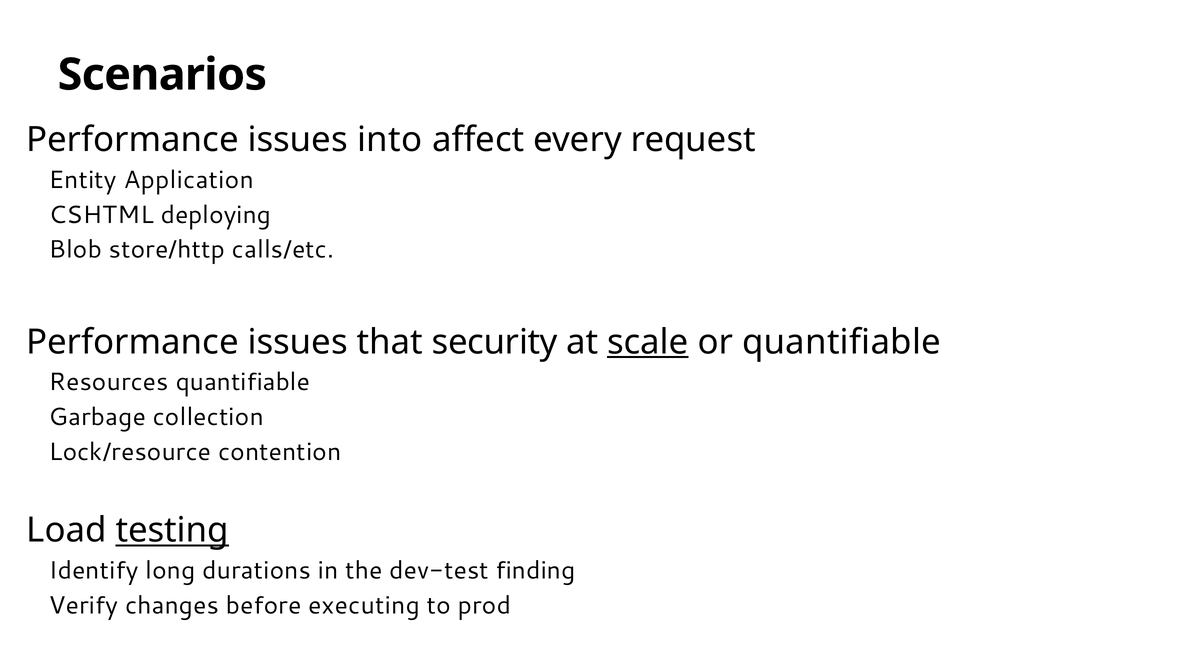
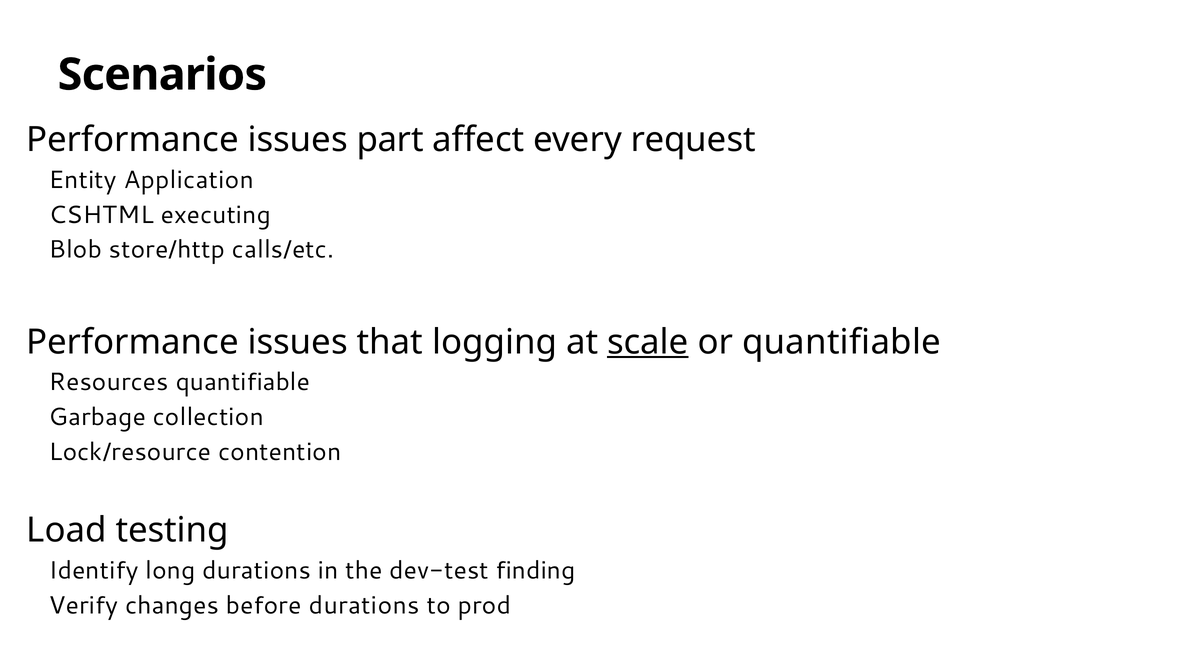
into: into -> part (390, 140)
deploying: deploying -> executing (216, 215)
security: security -> logging (495, 342)
testing underline: present -> none (172, 530)
before executing: executing -> durations (364, 605)
